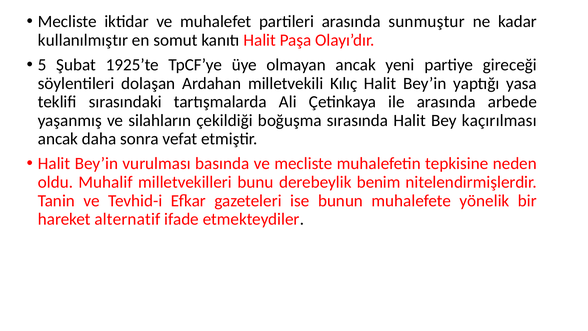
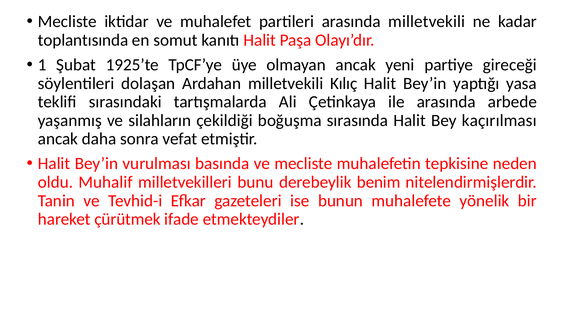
arasında sunmuştur: sunmuştur -> milletvekili (427, 22)
kullanılmıştır: kullanılmıştır -> toplantısında (83, 40)
5: 5 -> 1 (42, 65)
alternatif: alternatif -> çürütmek (128, 219)
